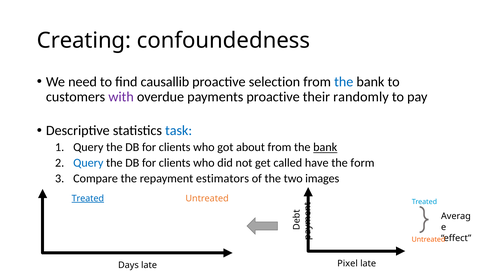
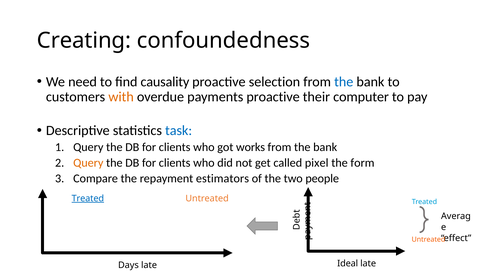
causallib: causallib -> causality (165, 82)
with colour: purple -> orange (121, 97)
randomly: randomly -> computer (361, 97)
about: about -> works (251, 147)
bank underline: present -> none (325, 147)
Query colour: blue -> orange (88, 163)
have: have -> pixel (317, 163)
images: images -> people (322, 179)
Pixel: Pixel -> Ideal (348, 264)
